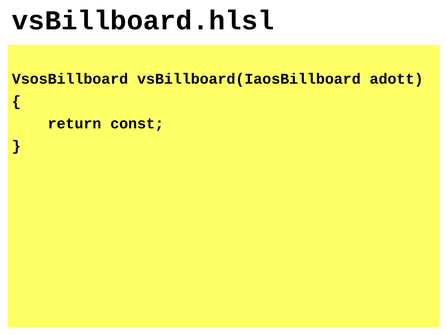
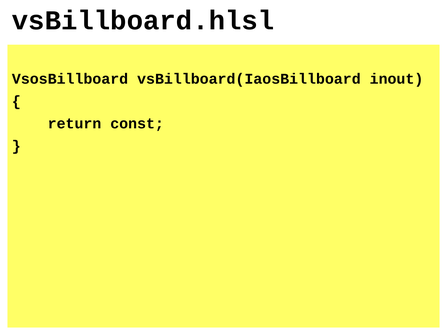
adott: adott -> inout (396, 79)
